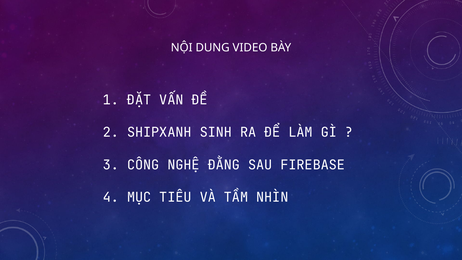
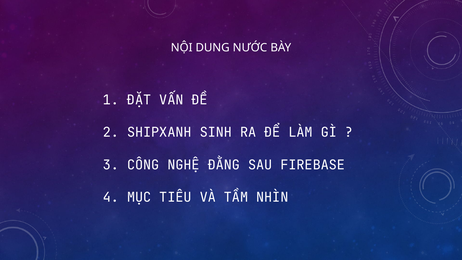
VIDEO: VIDEO -> NƯỚC (250, 48)
